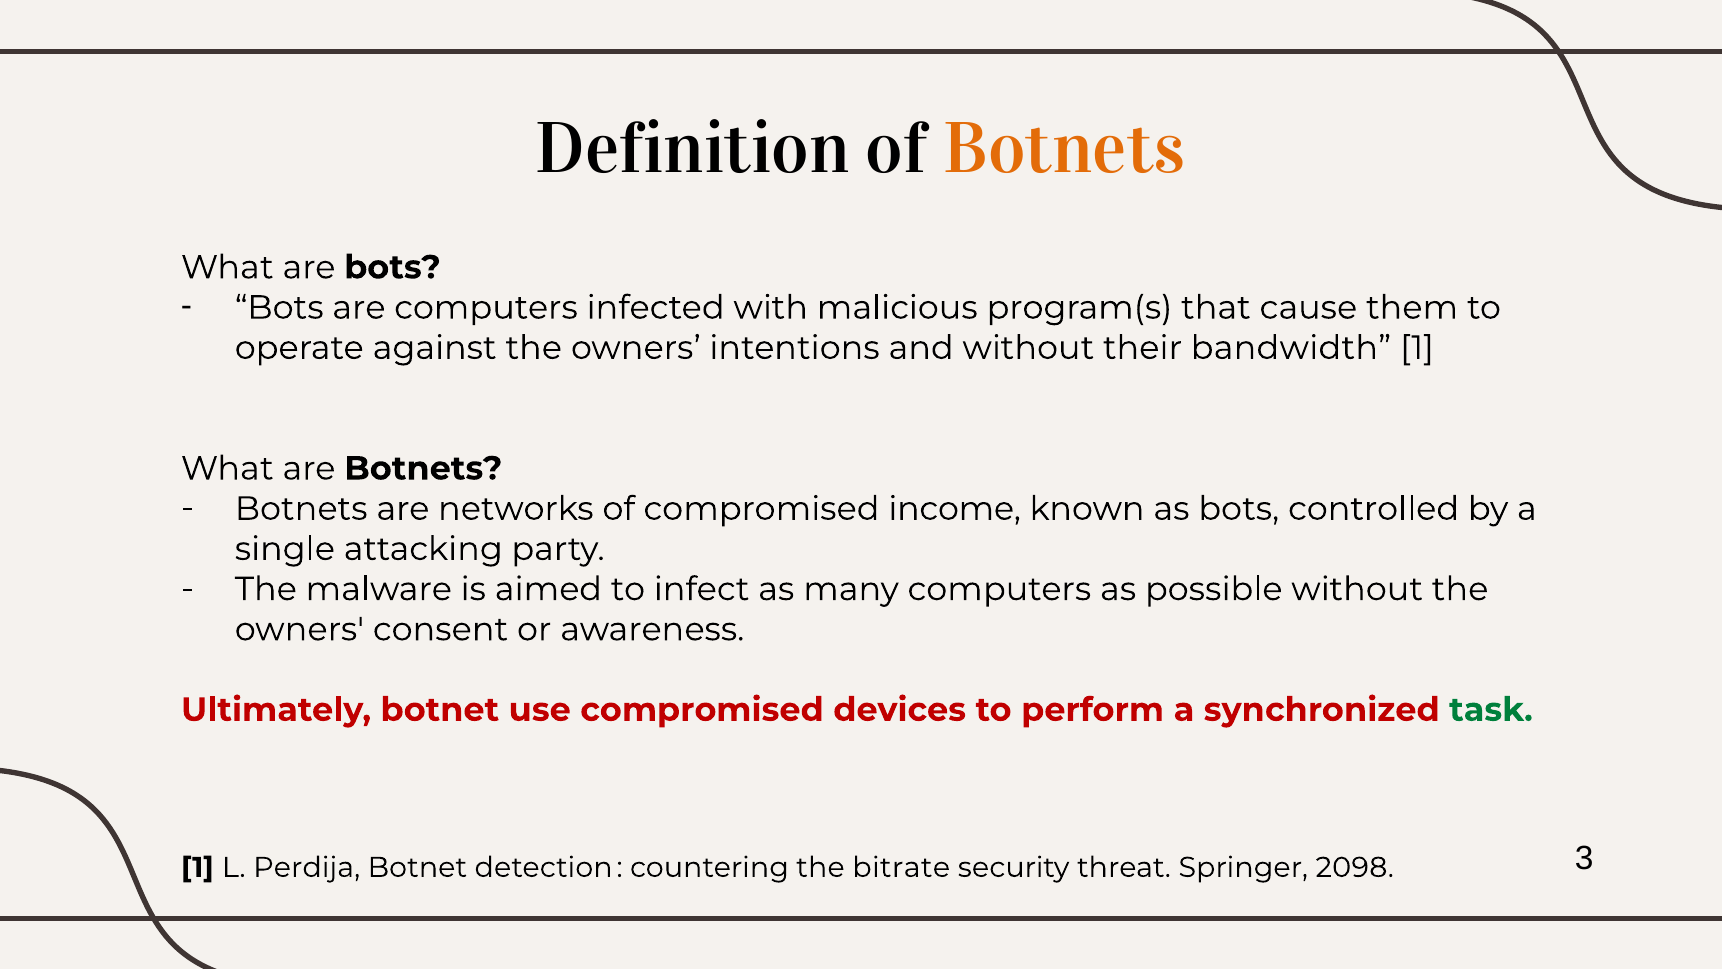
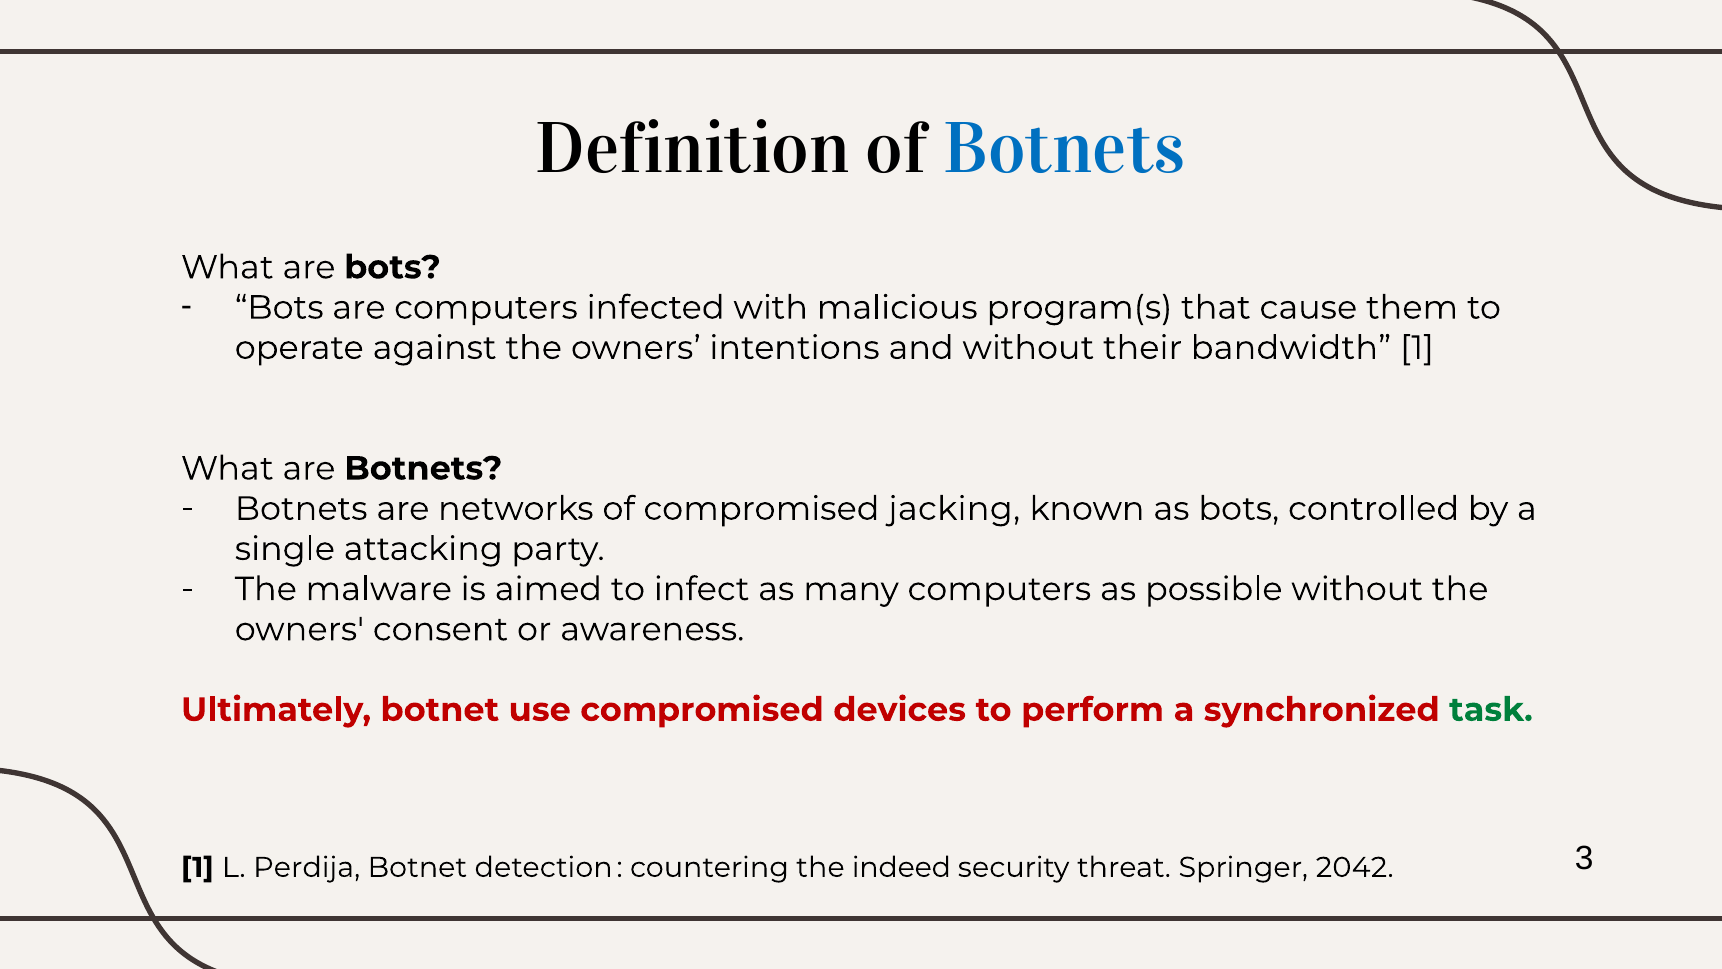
Botnets colour: orange -> blue (1065, 149)
income: income -> jacking (954, 509)
bitrate: bitrate -> indeed (901, 867)
2098: 2098 -> 2042 (1355, 867)
